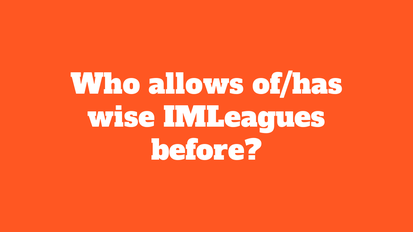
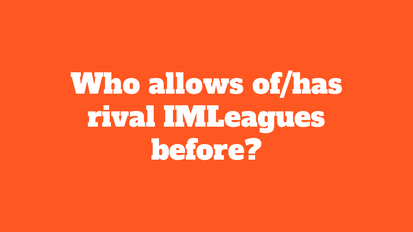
wise: wise -> rival (121, 118)
